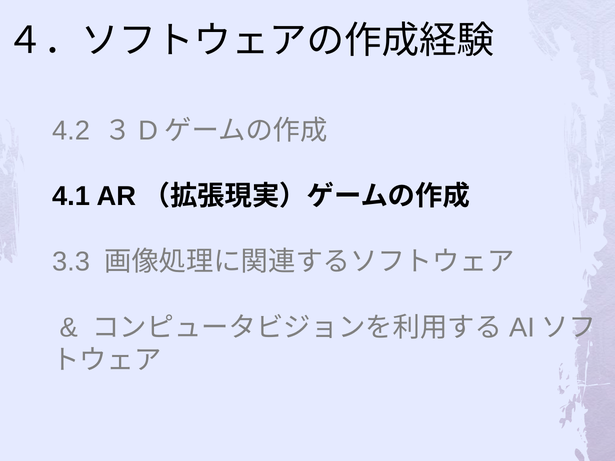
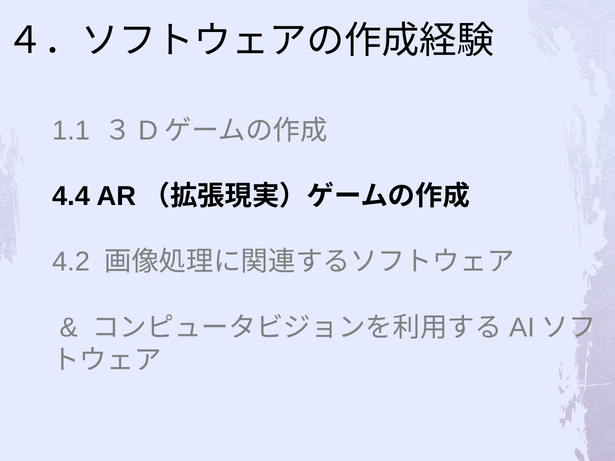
4.2: 4.2 -> 1.1 (71, 131)
4.1: 4.1 -> 4.4 (71, 196)
3.3: 3.3 -> 4.2 (71, 262)
